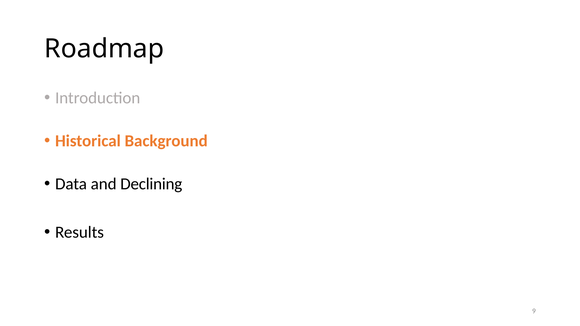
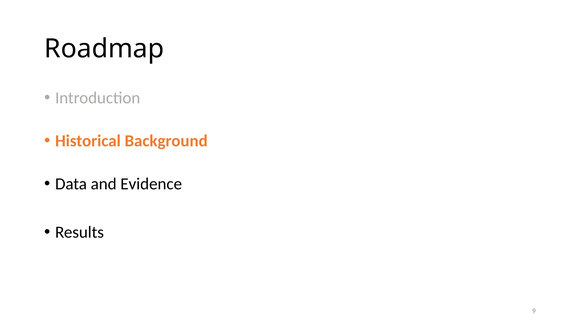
Declining: Declining -> Evidence (151, 184)
